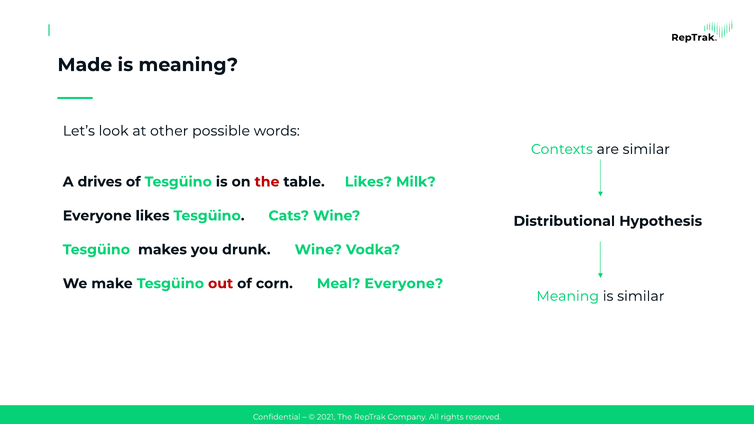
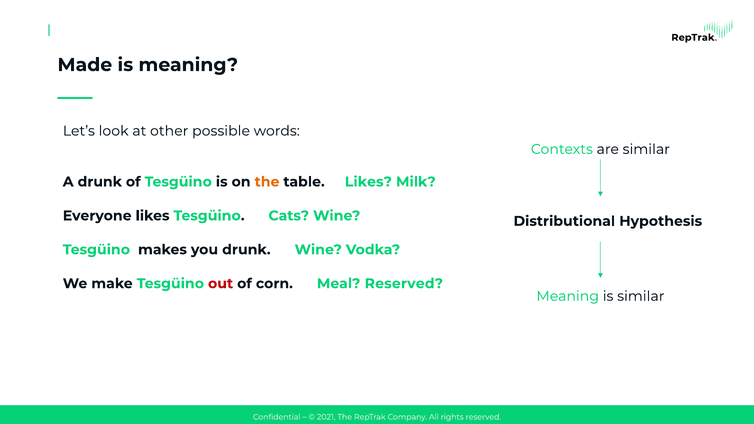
A drives: drives -> drunk (100, 182)
the colour: red -> orange (267, 182)
Meal Everyone: Everyone -> Reserved (404, 284)
